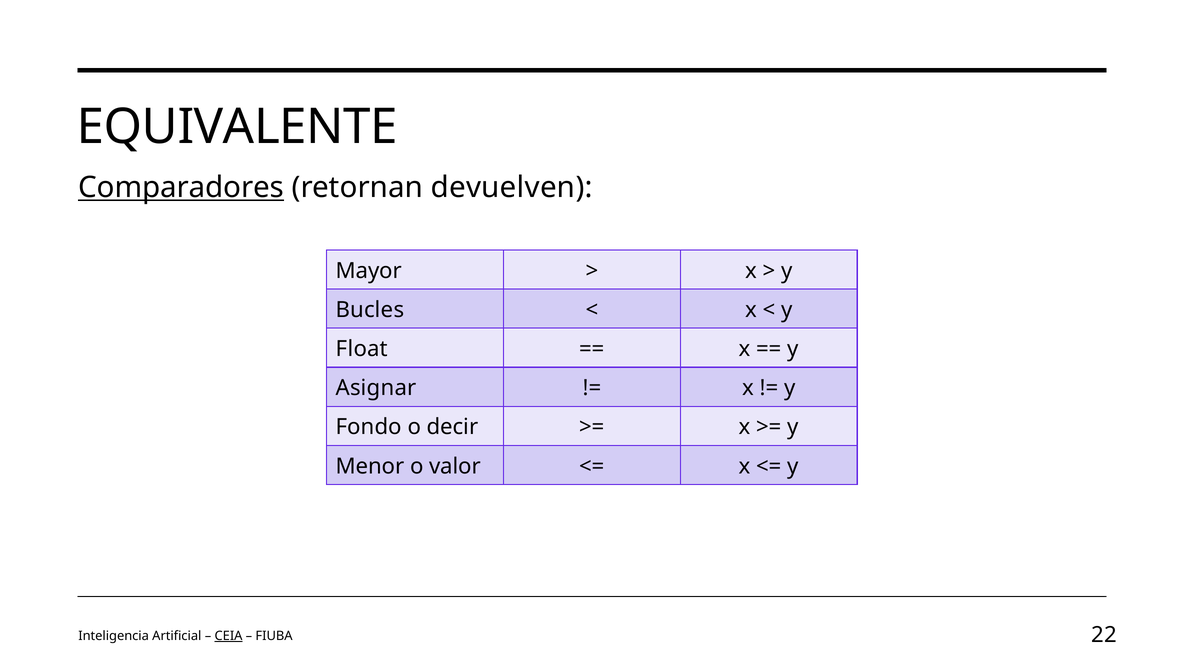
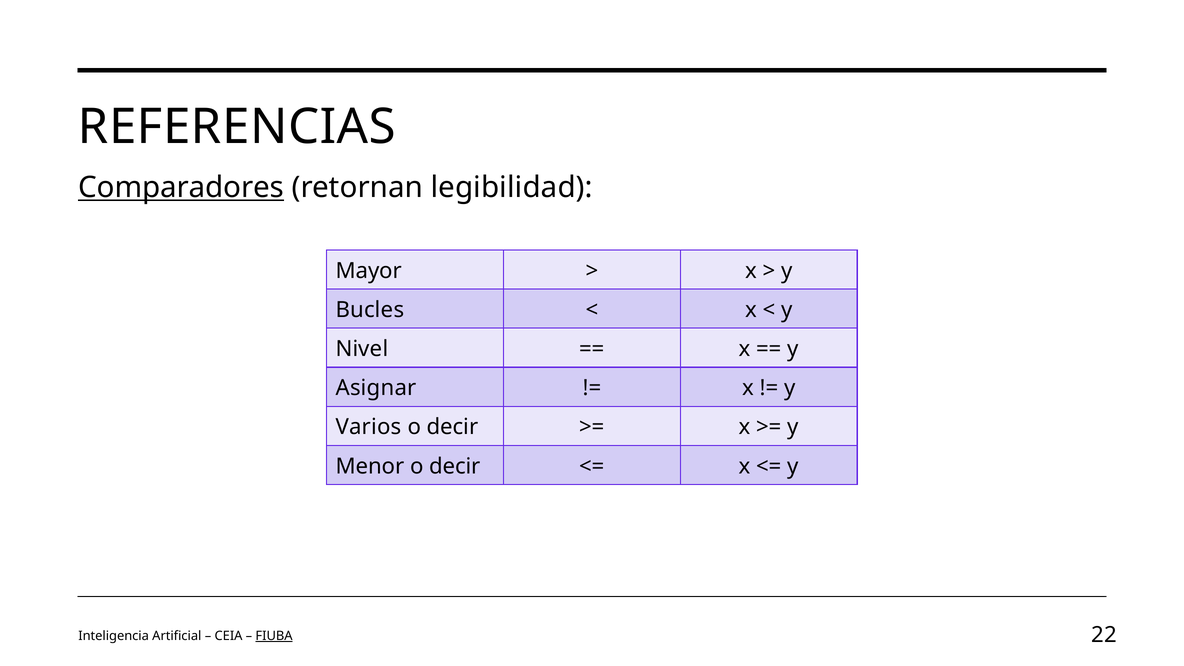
EQUIVALENTE: EQUIVALENTE -> REFERENCIAS (237, 127)
devuelven: devuelven -> legibilidad (512, 187)
Float: Float -> Nivel (362, 349)
Fondo: Fondo -> Varios (369, 427)
Menor o valor: valor -> decir (455, 466)
CEIA underline: present -> none (229, 636)
FIUBA underline: none -> present (274, 636)
